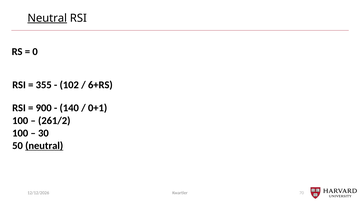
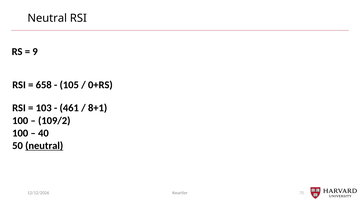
Neutral underline: present -> none (47, 18)
0: 0 -> 9 (35, 52)
355: 355 -> 658 (44, 85)
102: 102 -> 105 (69, 85)
6+RS: 6+RS -> 0+RS (100, 85)
900: 900 -> 103 (44, 108)
140: 140 -> 461 (69, 108)
0+1: 0+1 -> 8+1 (98, 108)
261/2: 261/2 -> 109/2 (54, 121)
30: 30 -> 40 (43, 134)
